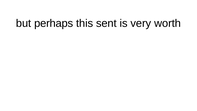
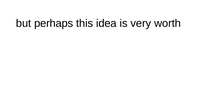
sent: sent -> idea (106, 23)
